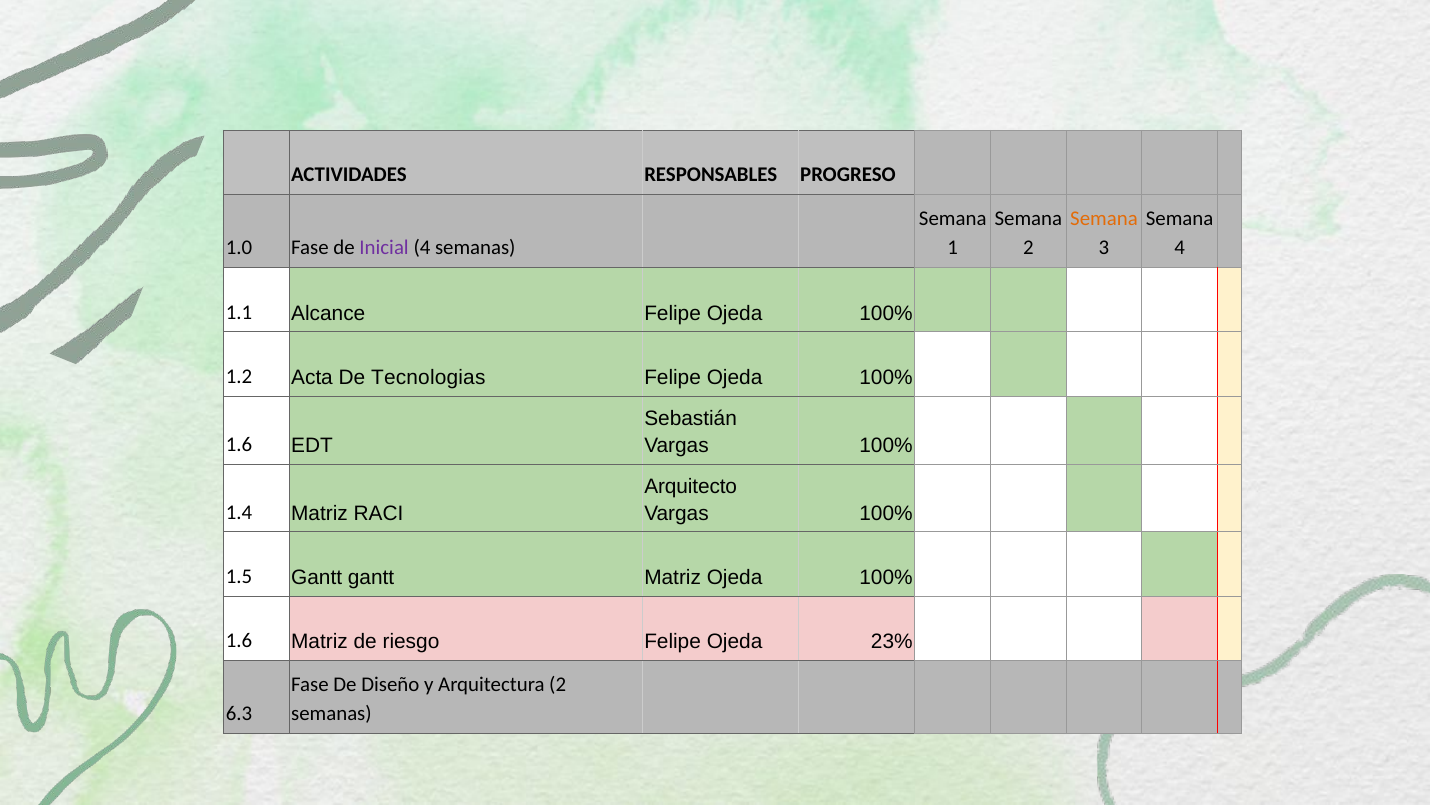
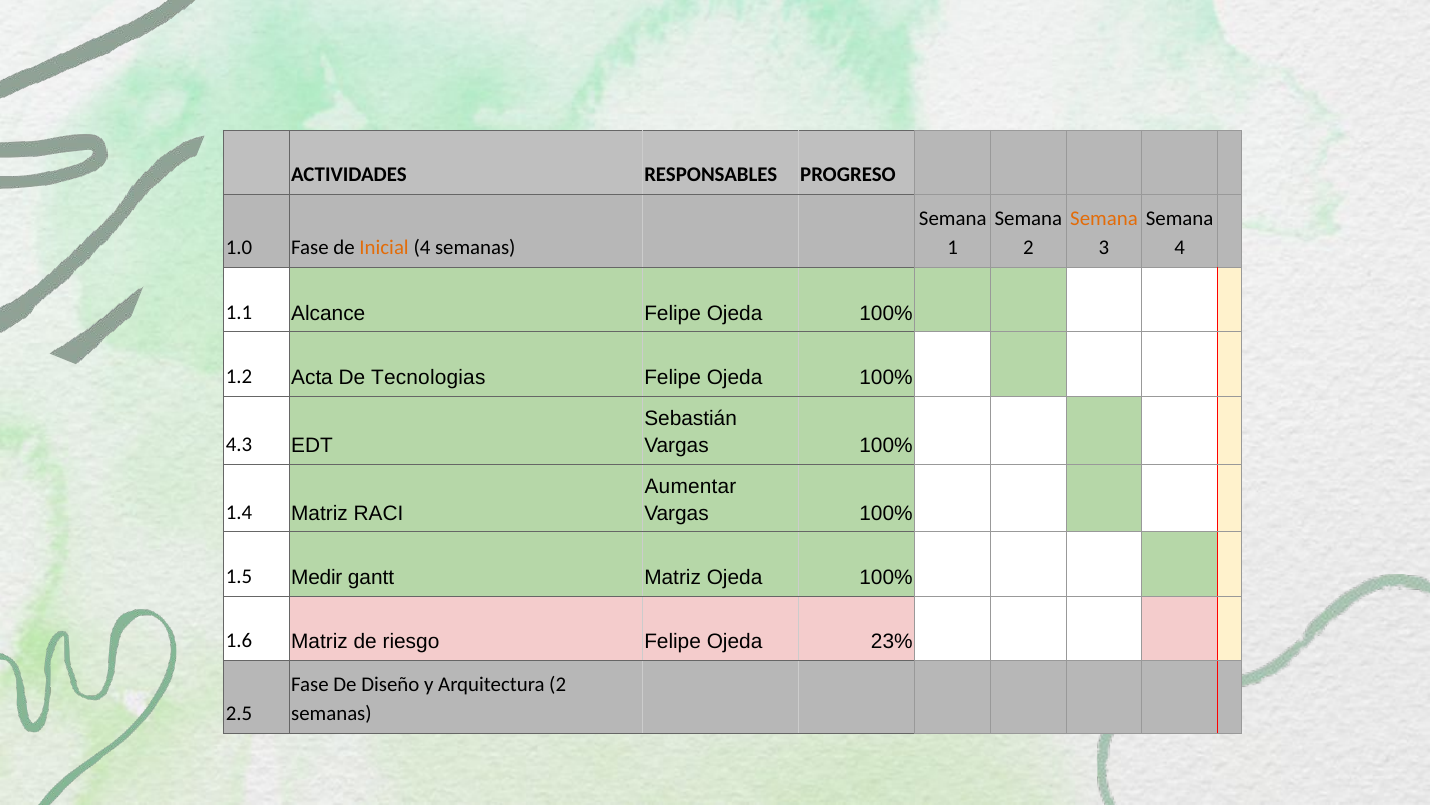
Inicial colour: purple -> orange (384, 248)
1.6: 1.6 -> 4.3 (239, 444)
Arquitecto: Arquitecto -> Aumentar (691, 486)
1.5 Gantt: Gantt -> Medir (317, 577)
6.3: 6.3 -> 2.5 (239, 713)
